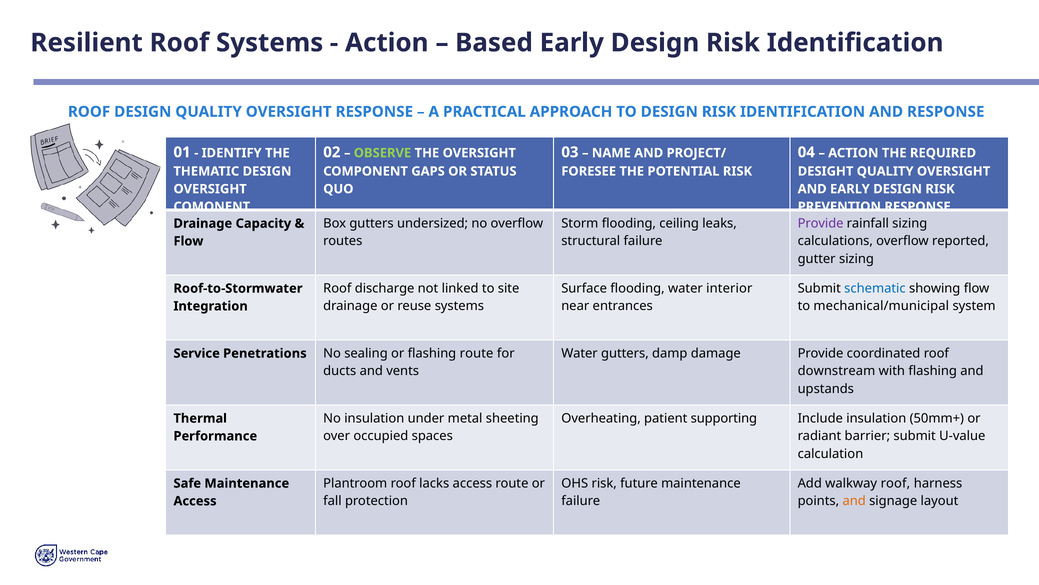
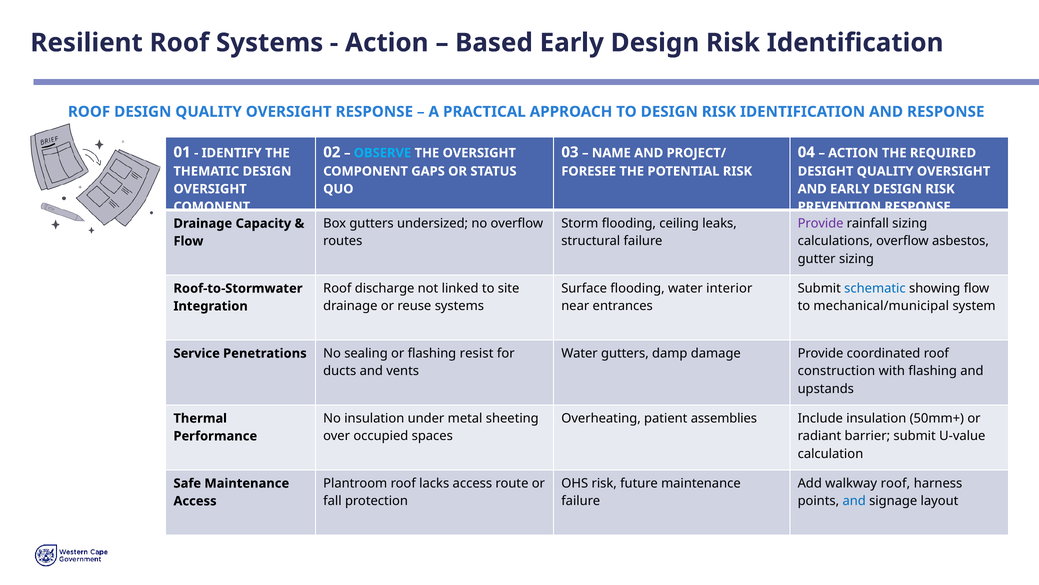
OBSERVE colour: light green -> light blue (382, 153)
reported: reported -> asbestos (960, 241)
flashing route: route -> resist (477, 353)
downstream: downstream -> construction (836, 371)
supporting: supporting -> assemblies (724, 418)
and colour: orange -> blue (854, 501)
